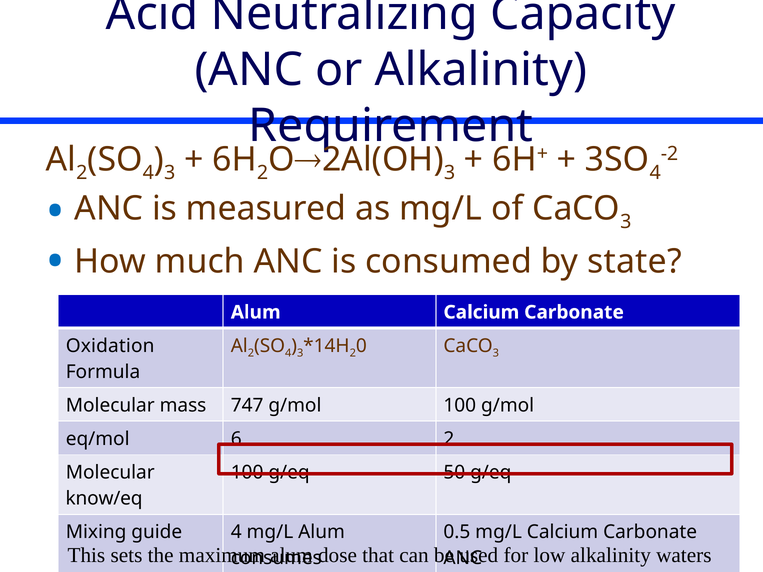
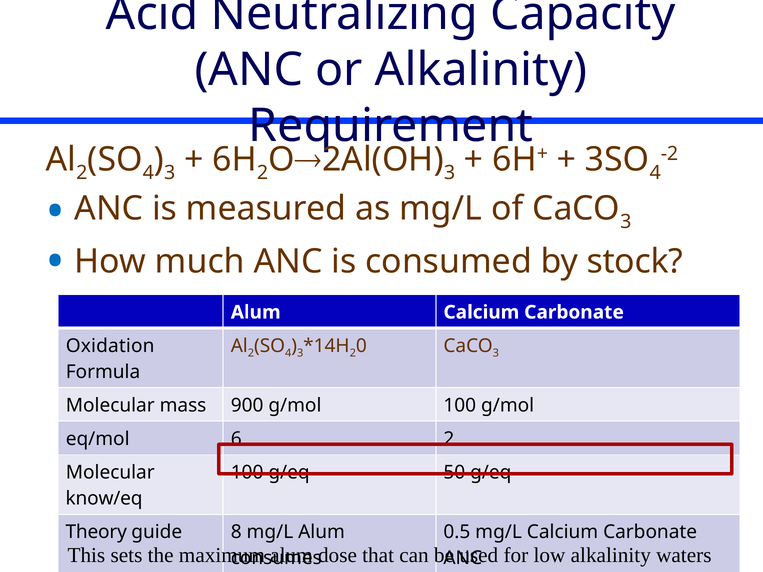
state: state -> stock (635, 262)
747: 747 -> 900 (247, 406)
Mixing: Mixing -> Theory (96, 532)
guide 4: 4 -> 8 (236, 532)
